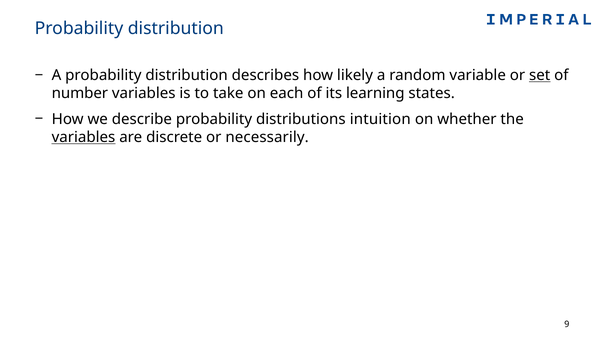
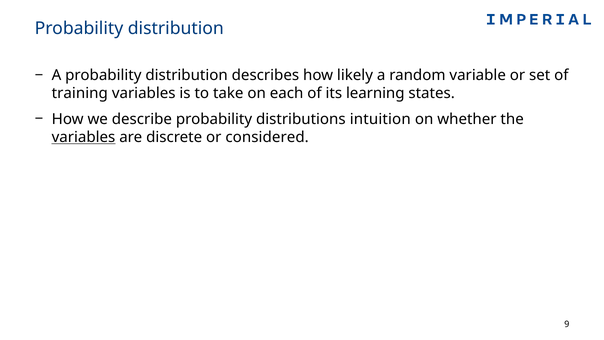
set underline: present -> none (540, 75)
number: number -> training (80, 93)
necessarily: necessarily -> considered (267, 137)
